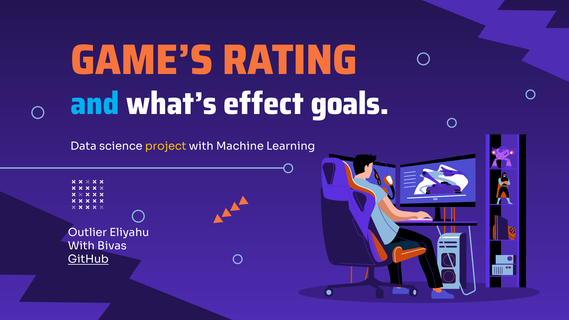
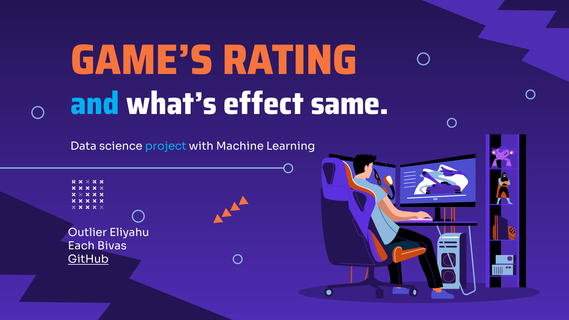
goals: goals -> same (350, 104)
project colour: yellow -> light blue (166, 146)
With: With -> Each (81, 246)
